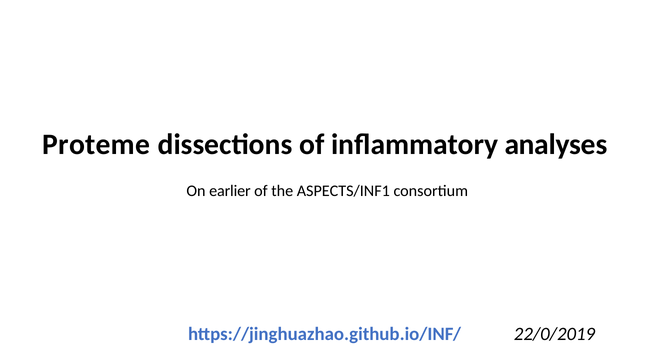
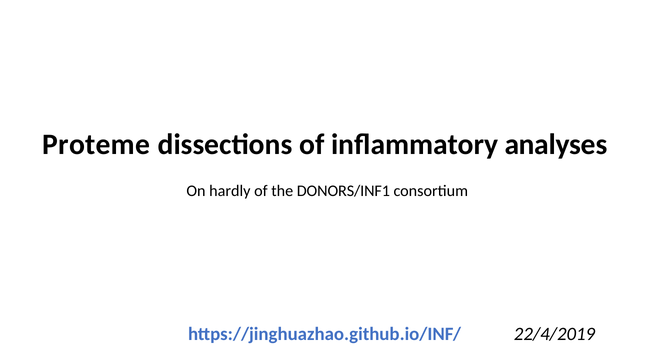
earlier: earlier -> hardly (230, 191)
ASPECTS/INF1: ASPECTS/INF1 -> DONORS/INF1 (343, 191)
22/0/2019: 22/0/2019 -> 22/4/2019 (555, 334)
